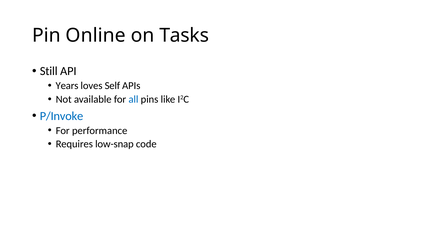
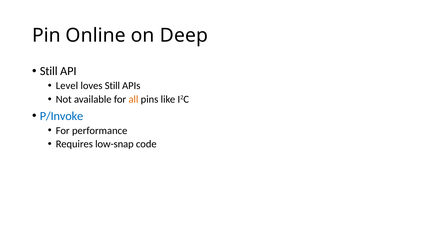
Tasks: Tasks -> Deep (184, 35)
Years: Years -> Level (67, 86)
loves Self: Self -> Still (112, 86)
all colour: blue -> orange (133, 99)
